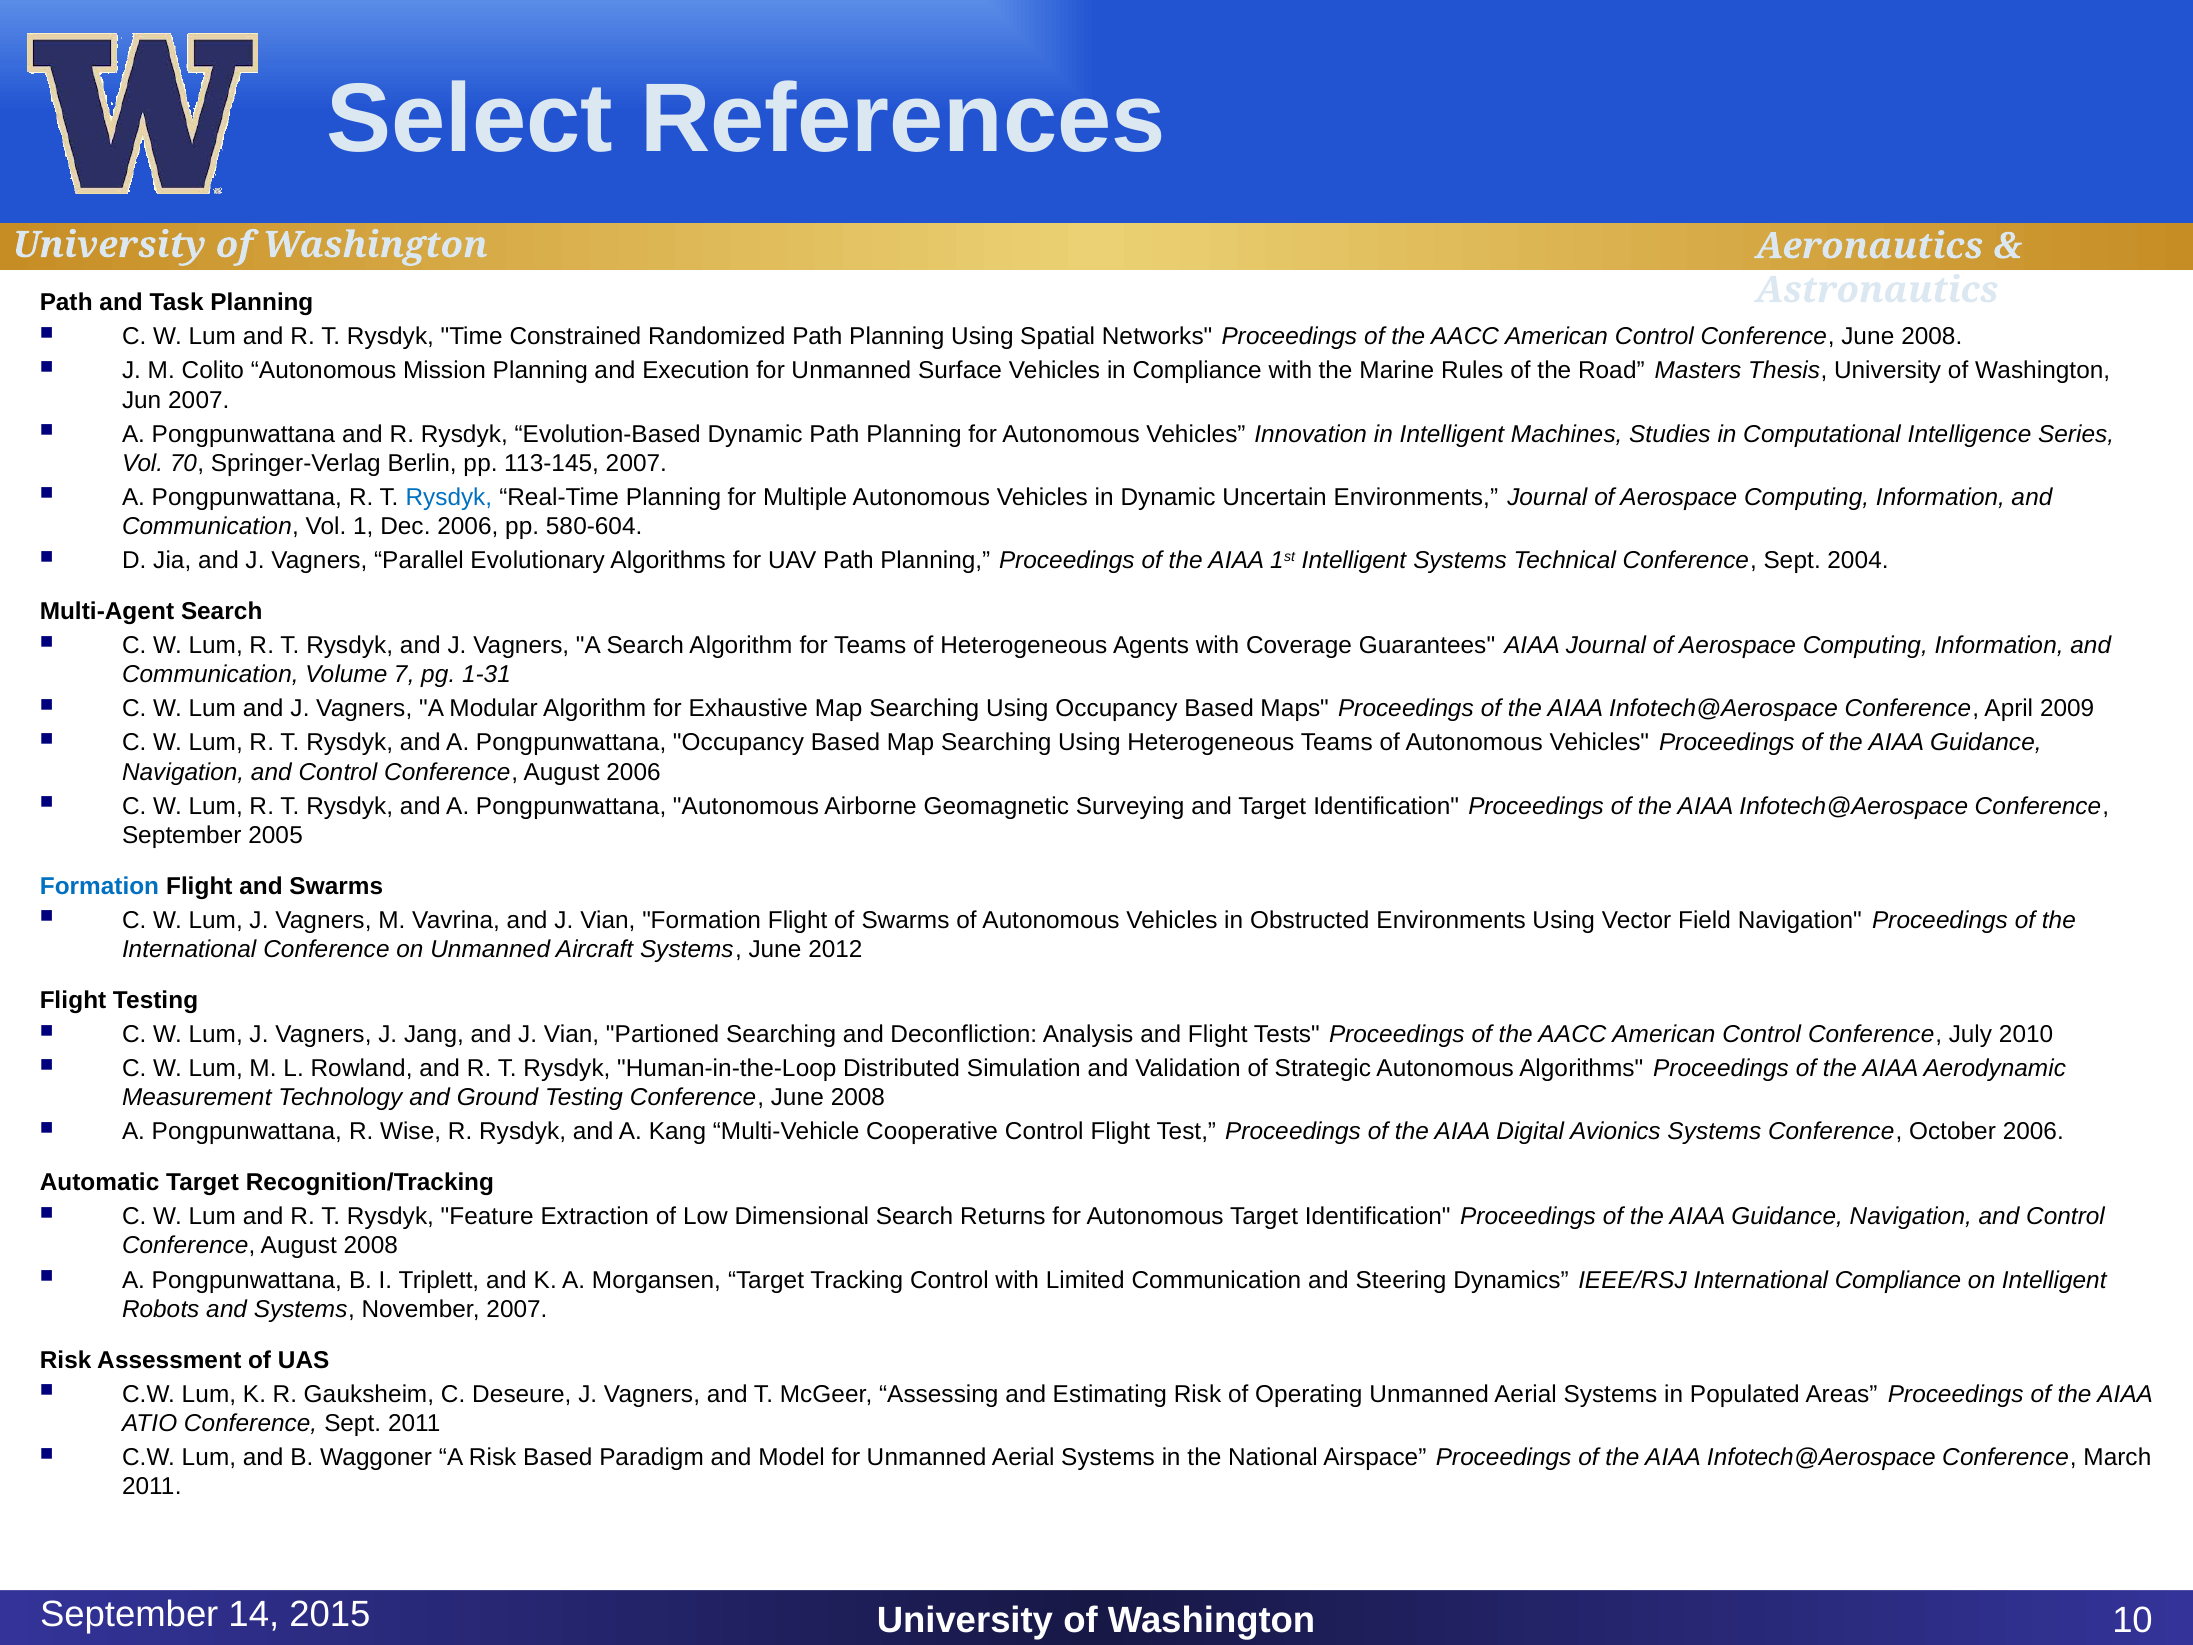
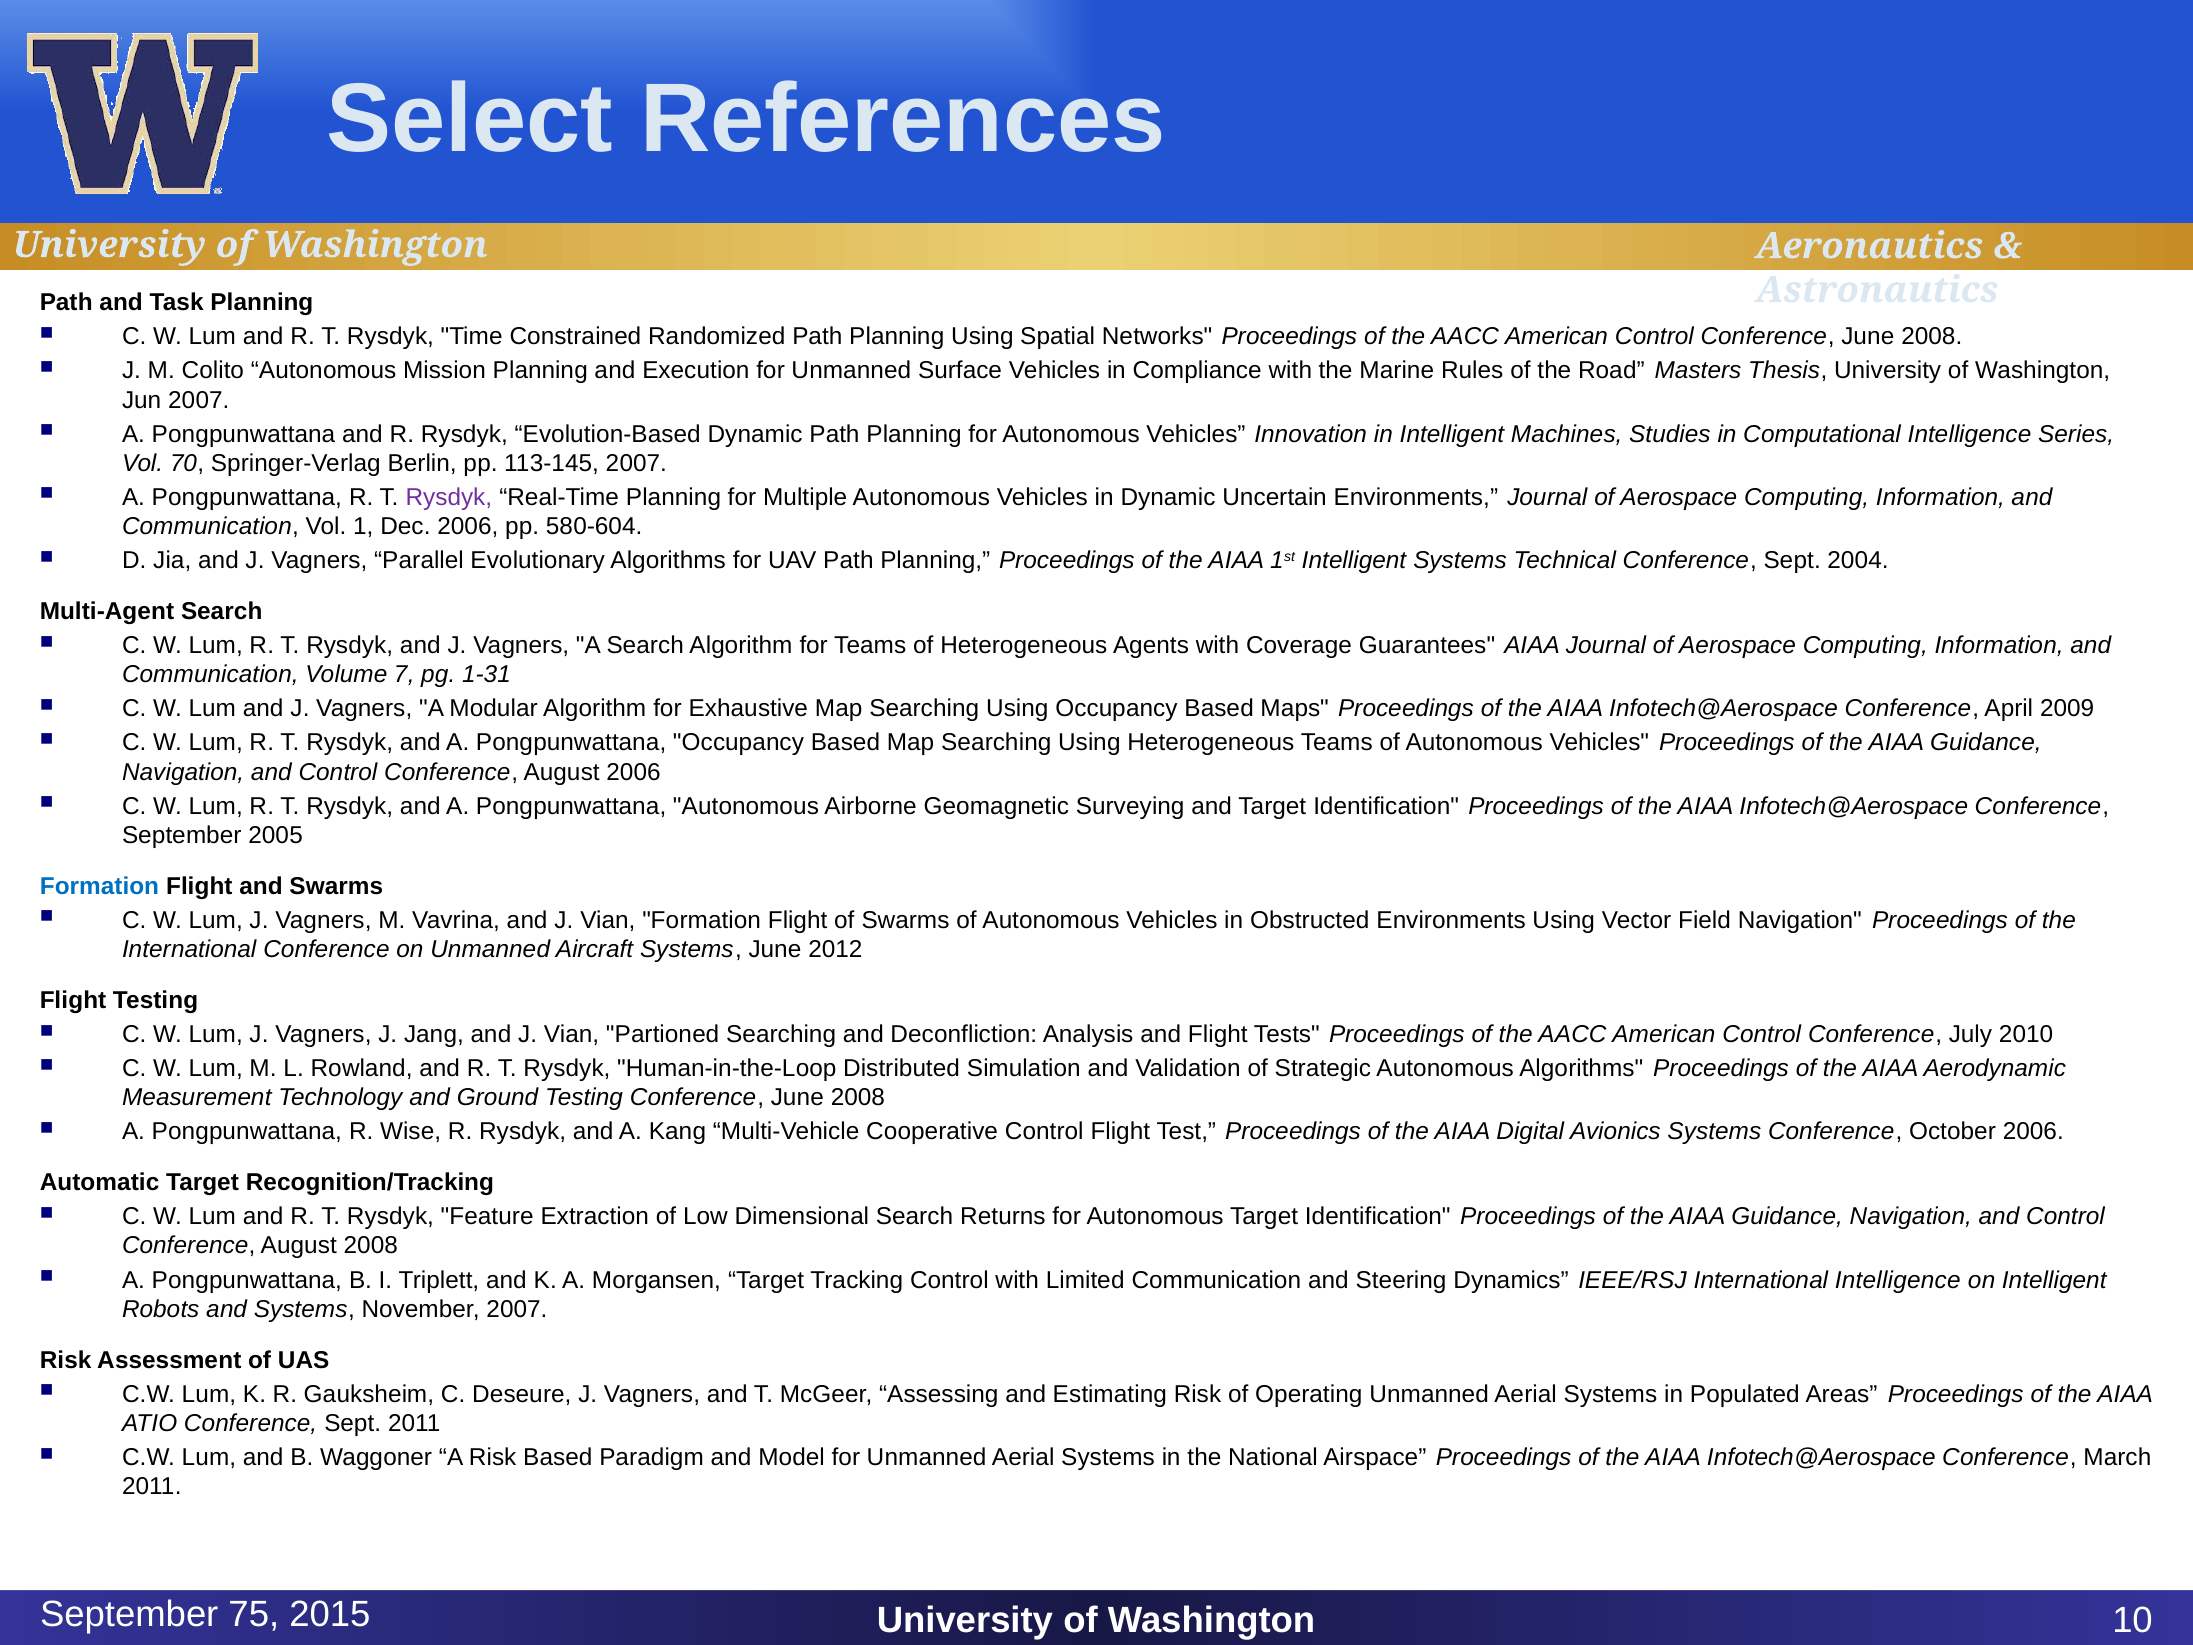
Rysdyk colour: blue -> purple (449, 497)
International Compliance: Compliance -> Intelligence (1898, 1280)
14: 14 -> 75 (254, 1614)
